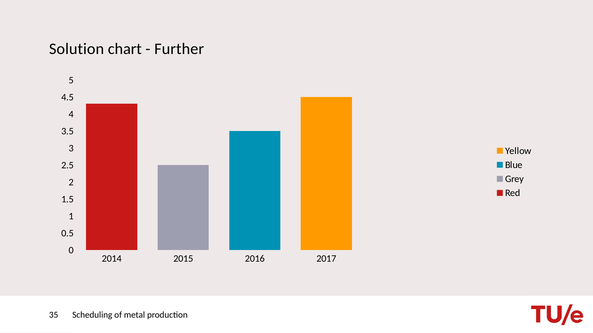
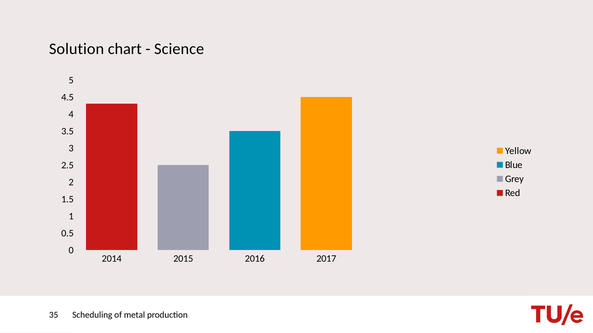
Further: Further -> Science (179, 49)
